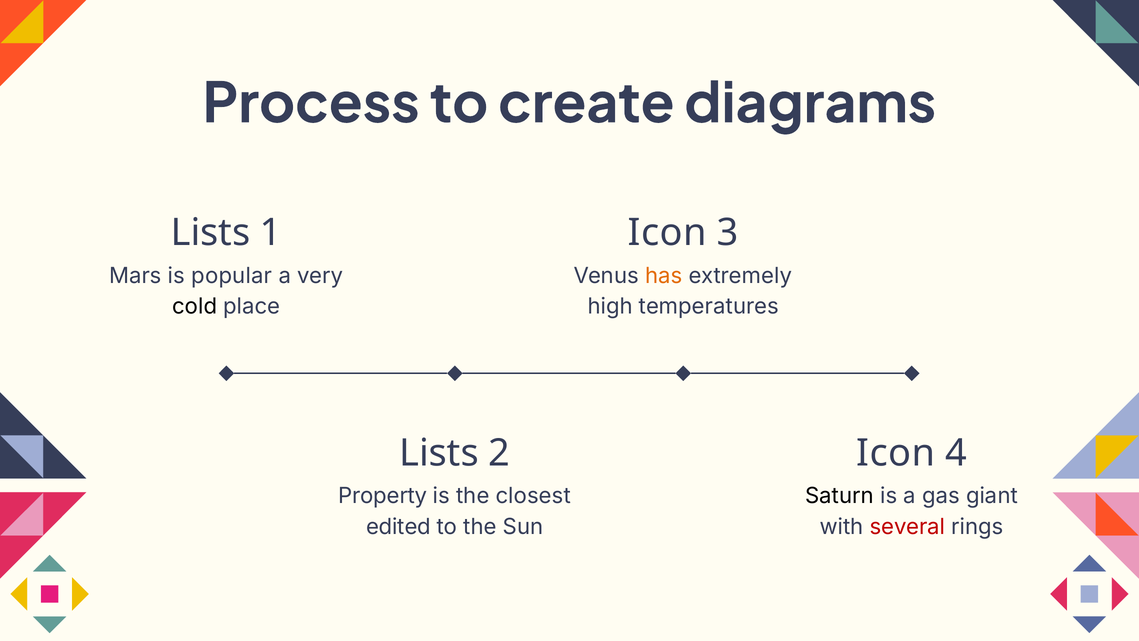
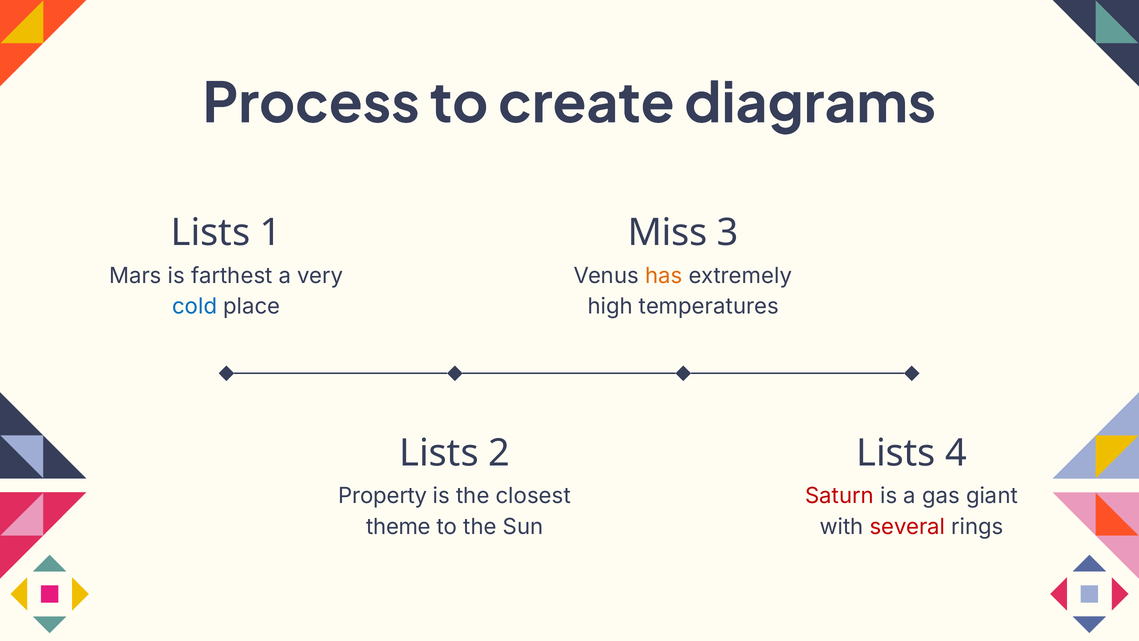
1 Icon: Icon -> Miss (668, 233)
popular: popular -> farthest (232, 276)
cold colour: black -> blue (195, 306)
2 Icon: Icon -> Lists (896, 453)
Saturn colour: black -> red (839, 496)
edited: edited -> theme (398, 526)
